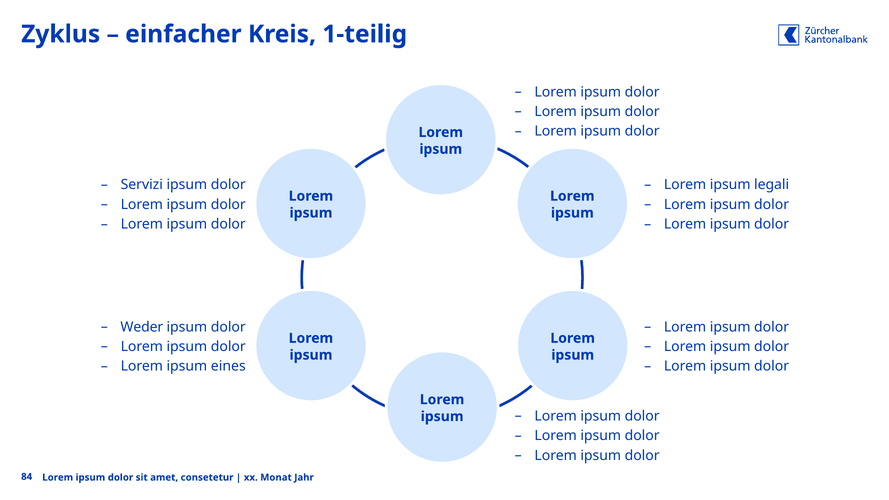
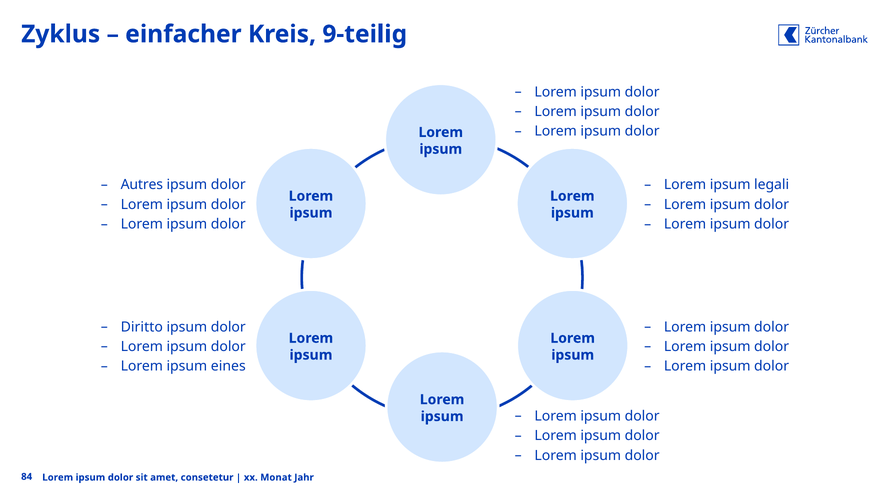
1-teilig: 1-teilig -> 9-teilig (365, 34)
Servizi: Servizi -> Autres (142, 185)
Weder: Weder -> Diritto (142, 327)
